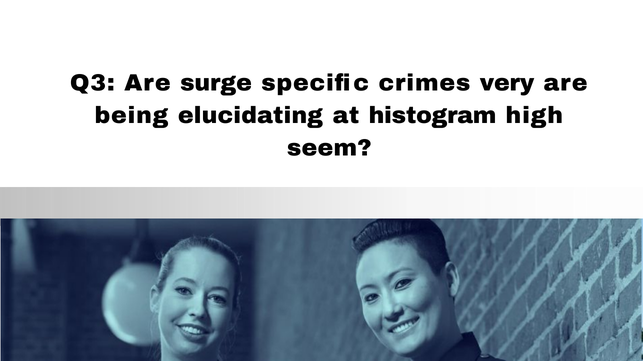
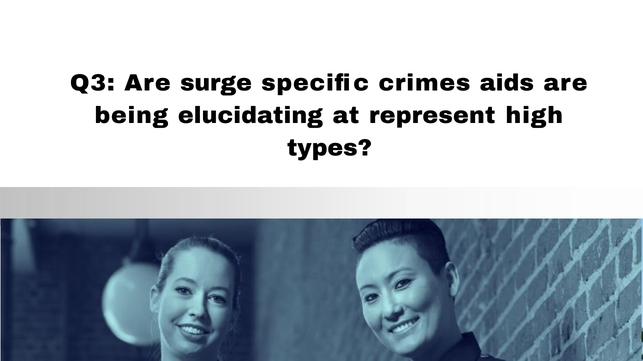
very: very -> aids (507, 83)
histogram: histogram -> represent (432, 116)
seem: seem -> types (329, 148)
